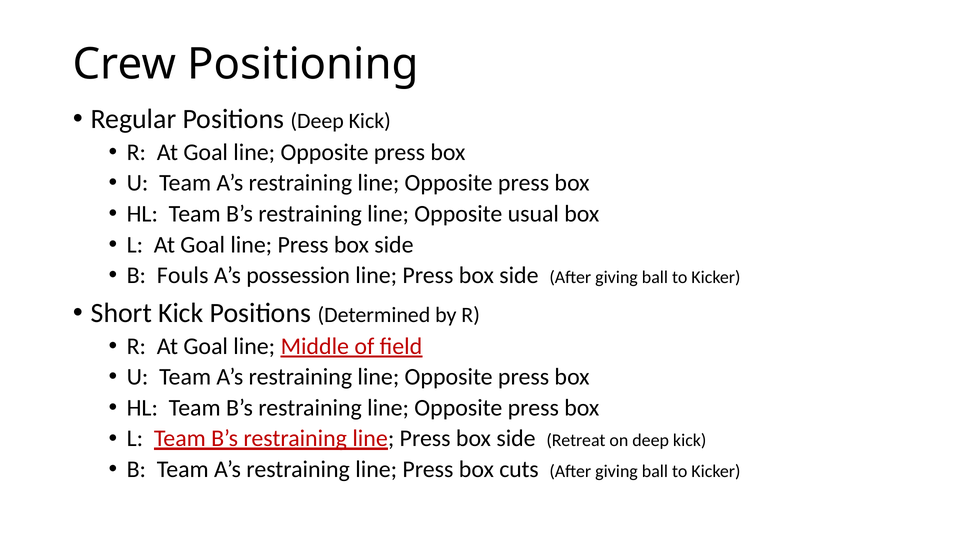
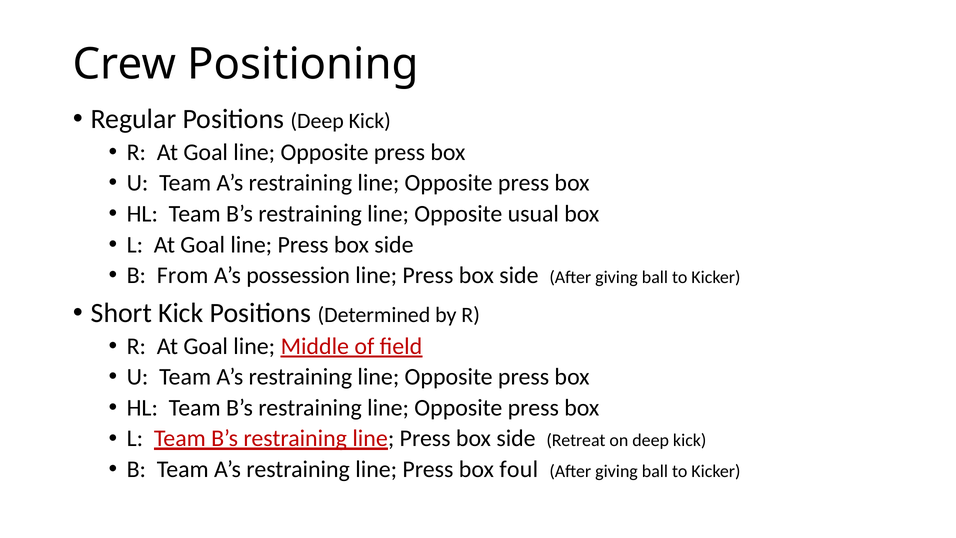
Fouls: Fouls -> From (183, 275)
cuts: cuts -> foul (519, 469)
